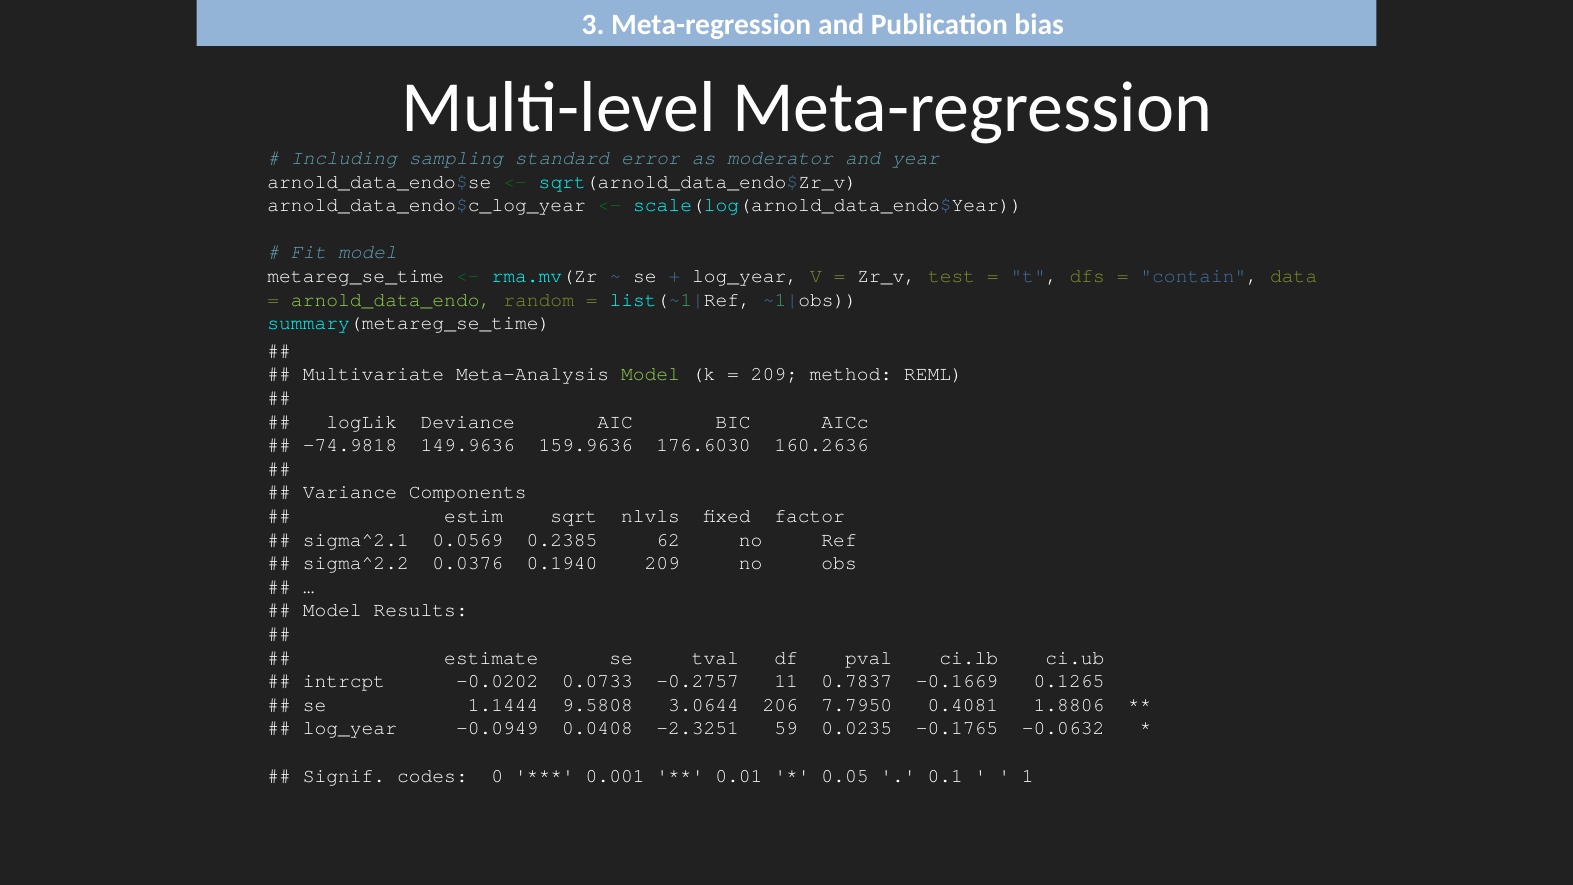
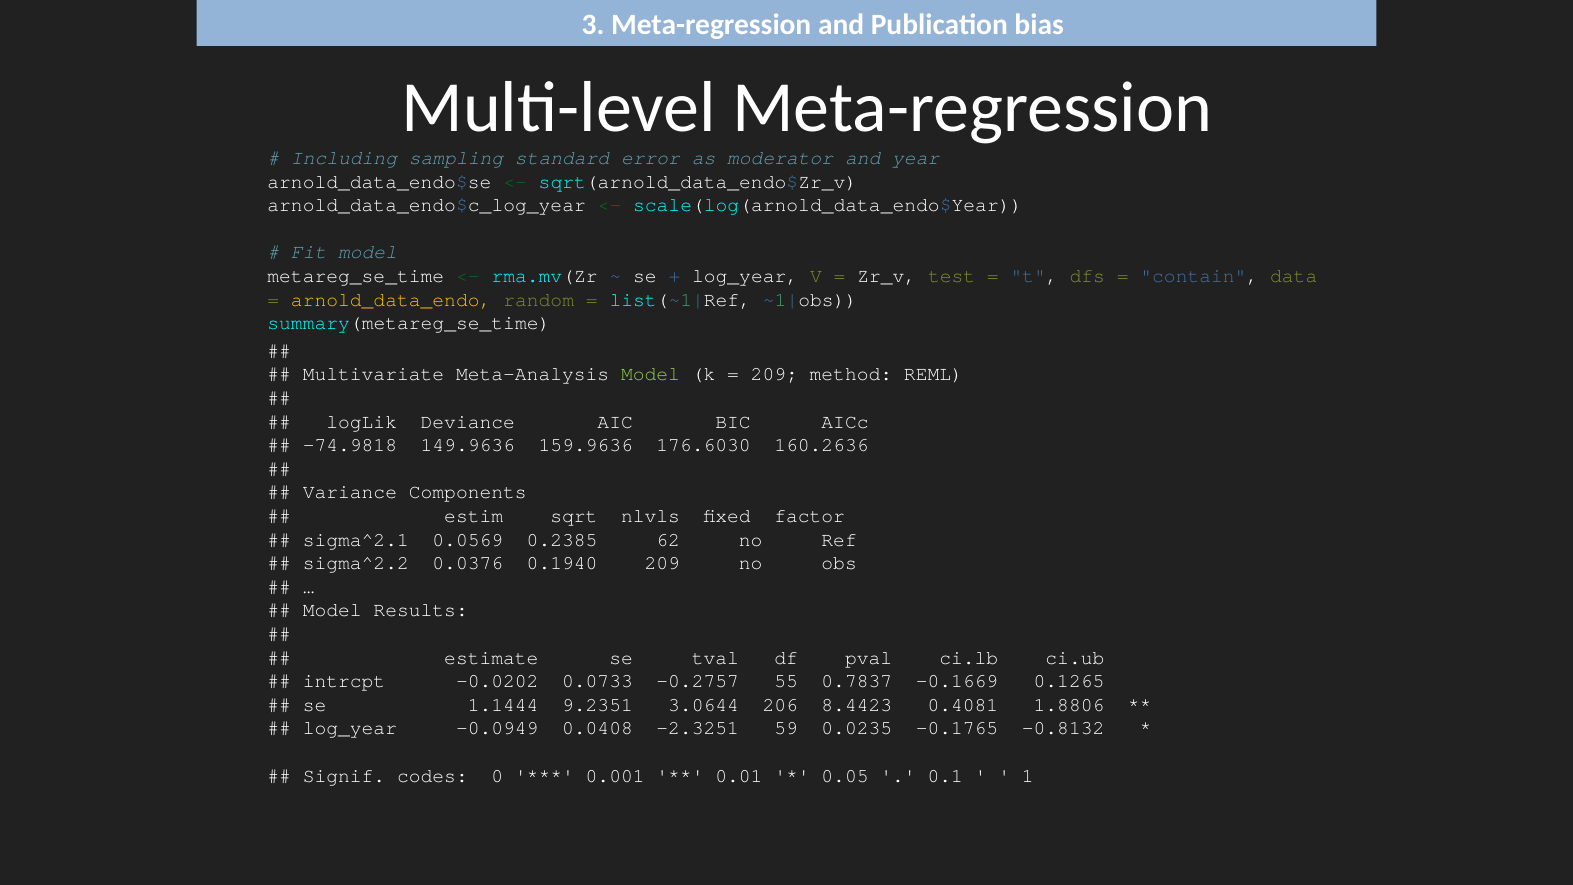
arnold_data_endo colour: light green -> yellow (391, 300)
11: 11 -> 55 (786, 681)
9.5808: 9.5808 -> 9.2351 (597, 705)
7.7950: 7.7950 -> 8.4423 (857, 705)
-0.0632: -0.0632 -> -0.8132 (1063, 728)
